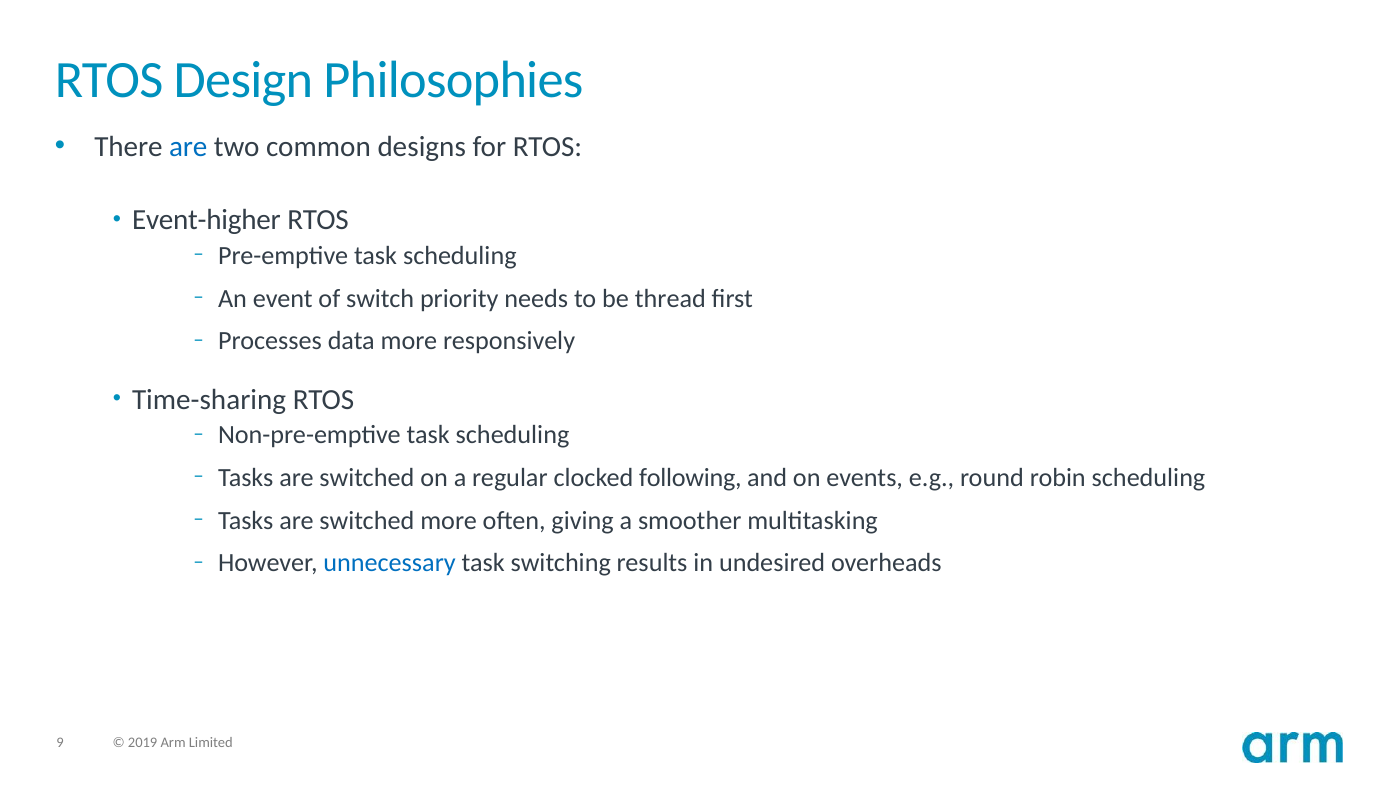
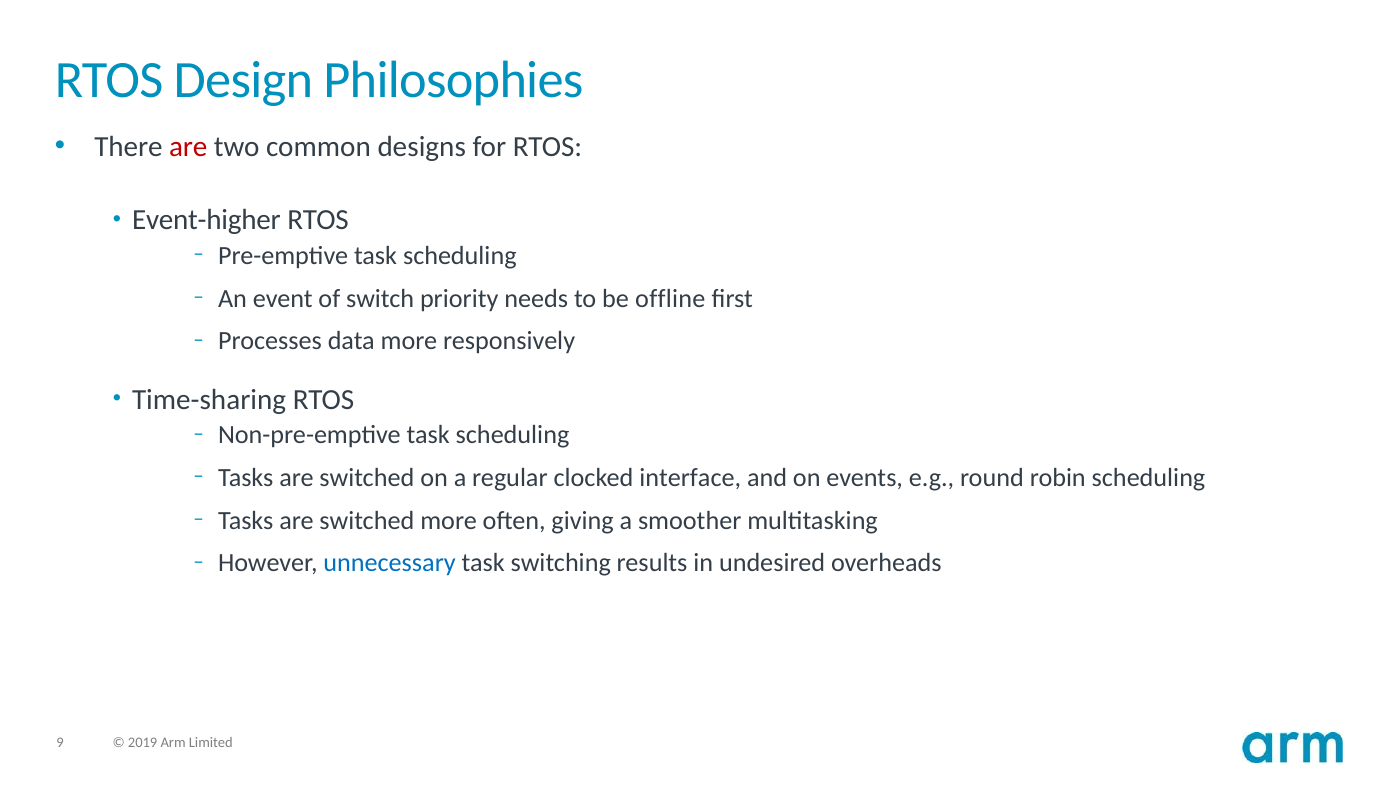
are colour: blue -> red (188, 147)
thread: thread -> offline (670, 298)
following: following -> interface (690, 478)
